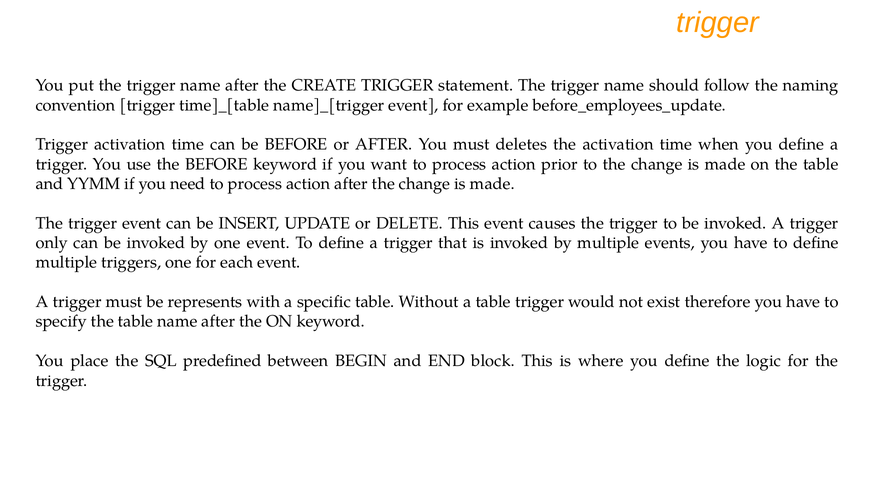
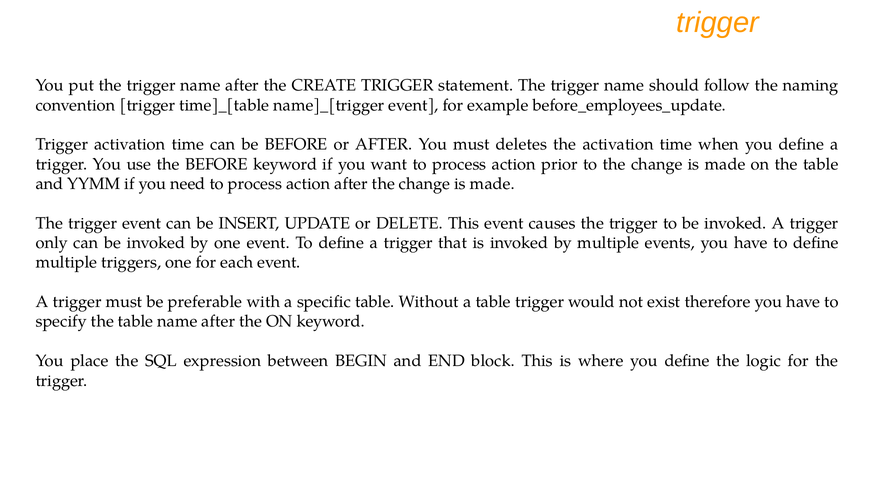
represents: represents -> preferable (205, 302)
predefined: predefined -> expression (222, 361)
